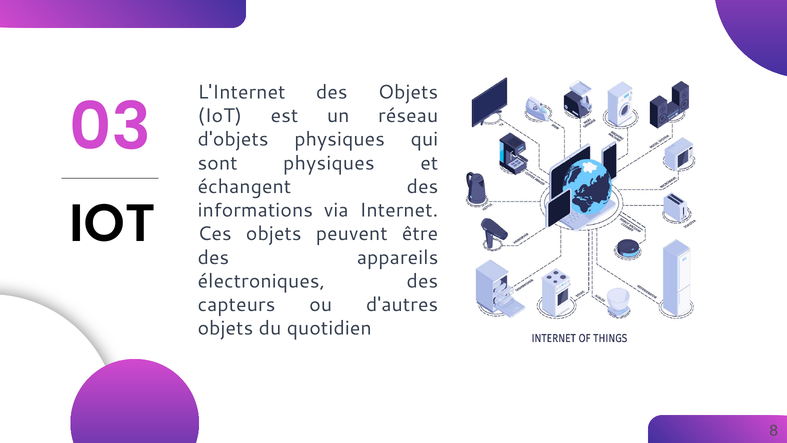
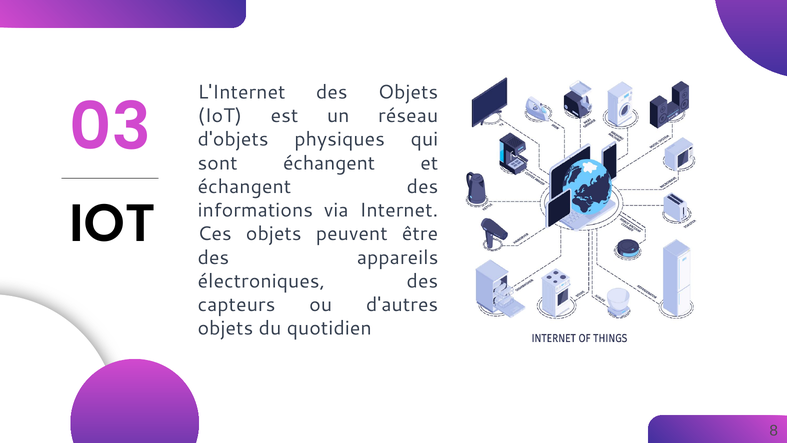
sont physiques: physiques -> échangent (329, 163)
